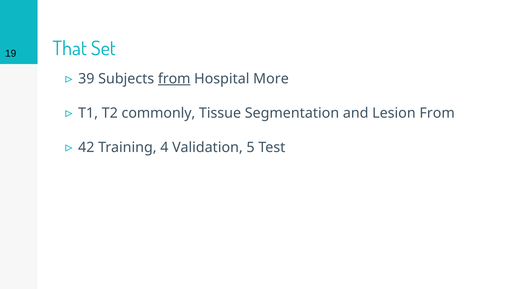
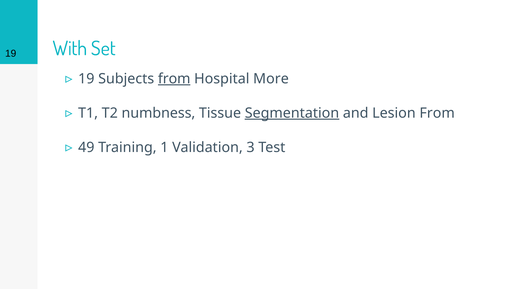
That: That -> With (70, 49)
39: 39 -> 19 (86, 79)
commonly: commonly -> numbness (158, 113)
Segmentation underline: none -> present (292, 113)
42: 42 -> 49 (86, 147)
4: 4 -> 1 (164, 147)
5: 5 -> 3 (251, 147)
